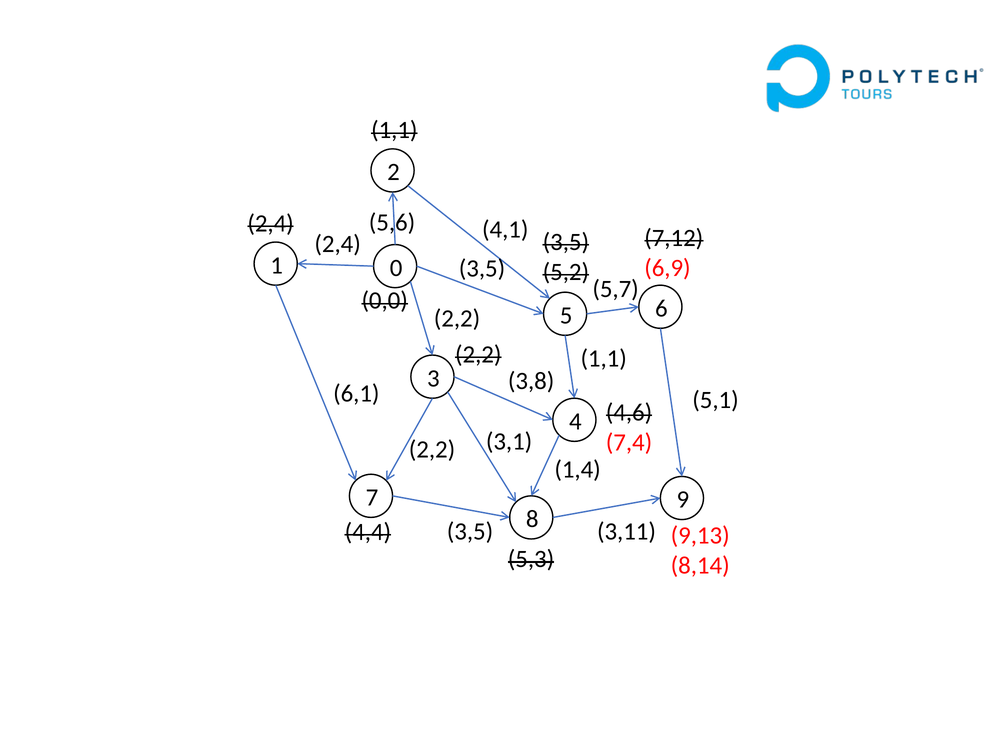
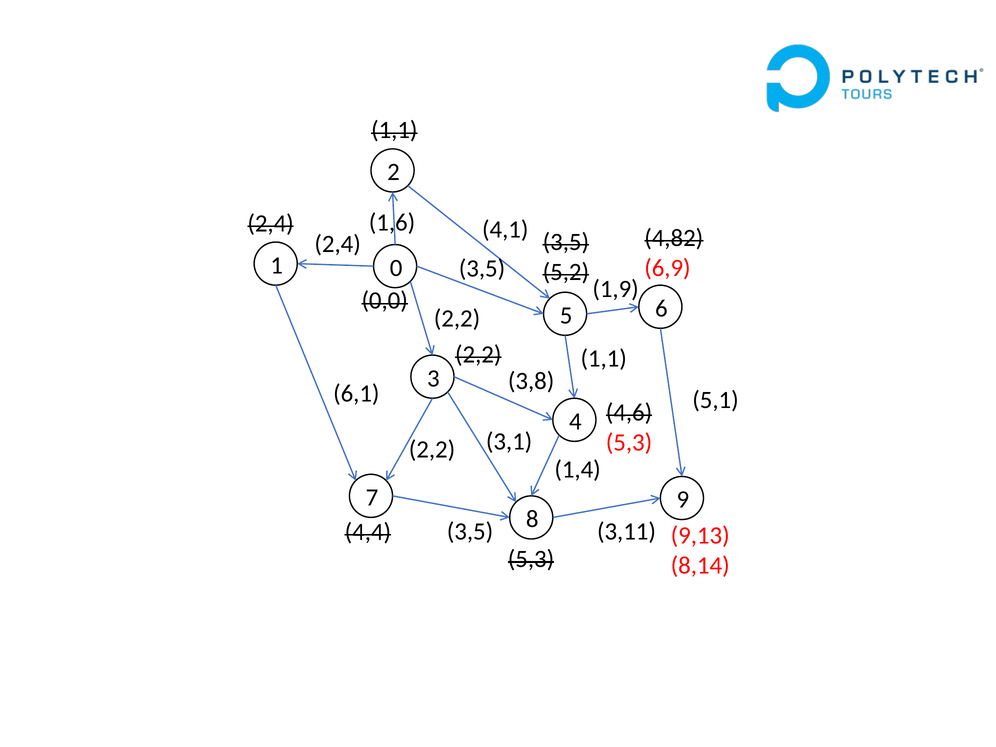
5,6: 5,6 -> 1,6 (392, 223)
7,12: 7,12 -> 4,82 (674, 238)
5,7: 5,7 -> 1,9 (616, 289)
7,4: 7,4 -> 5,3 (629, 442)
